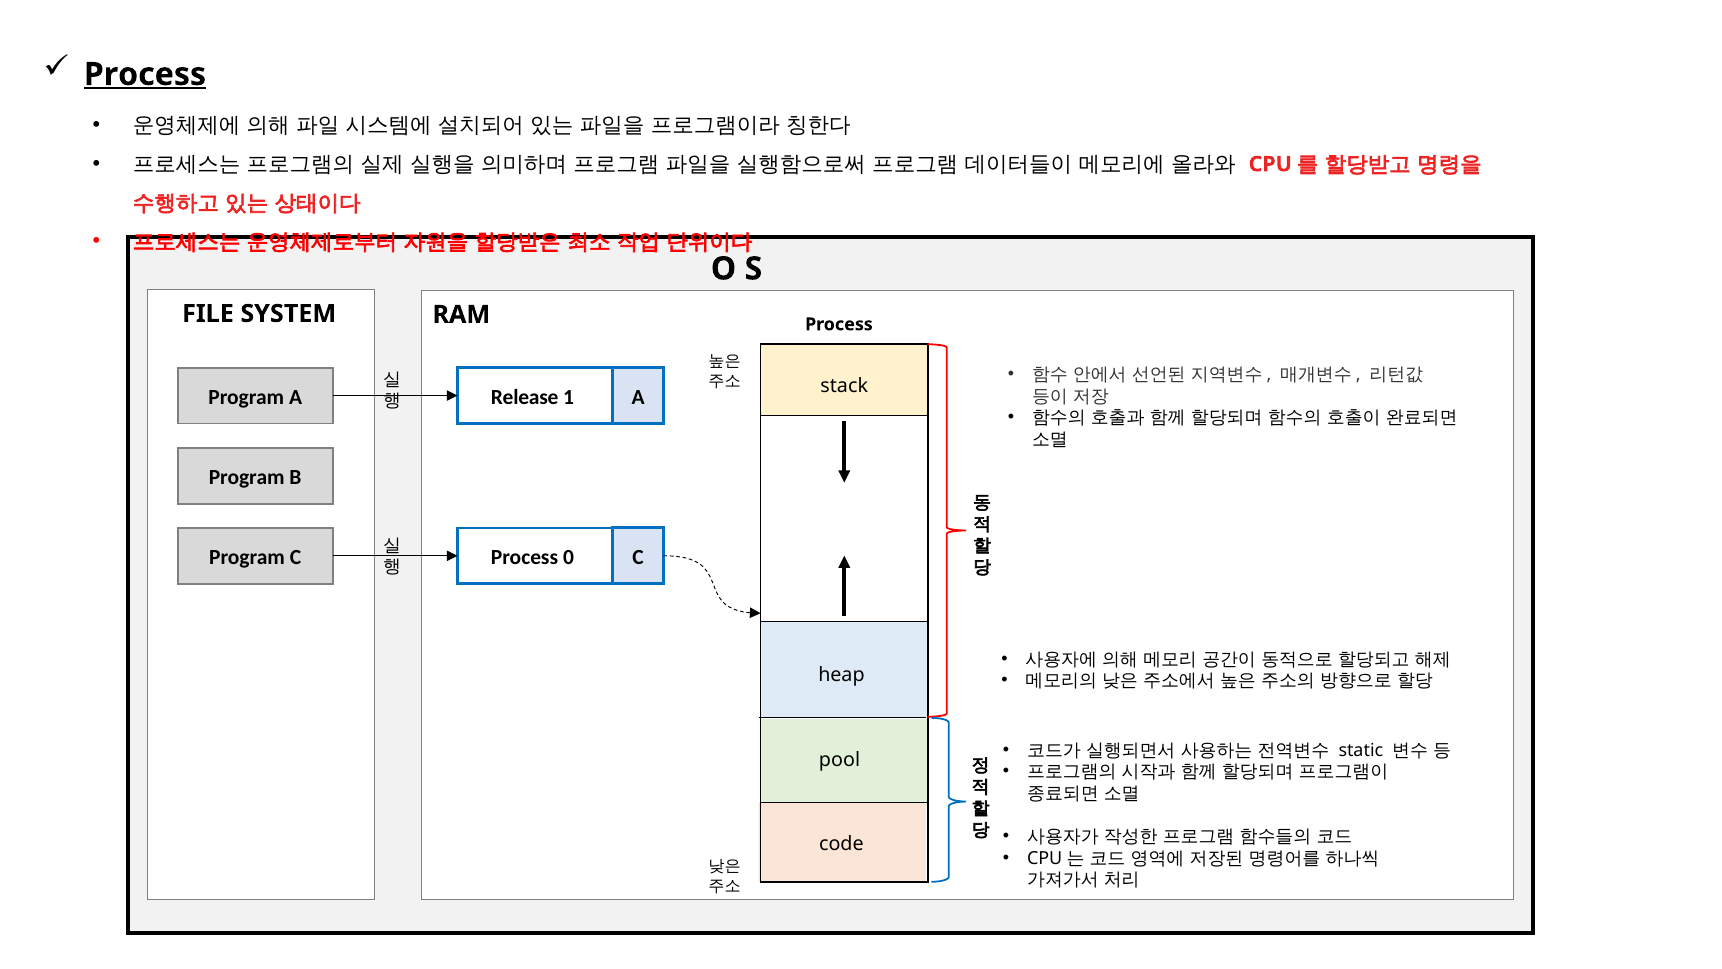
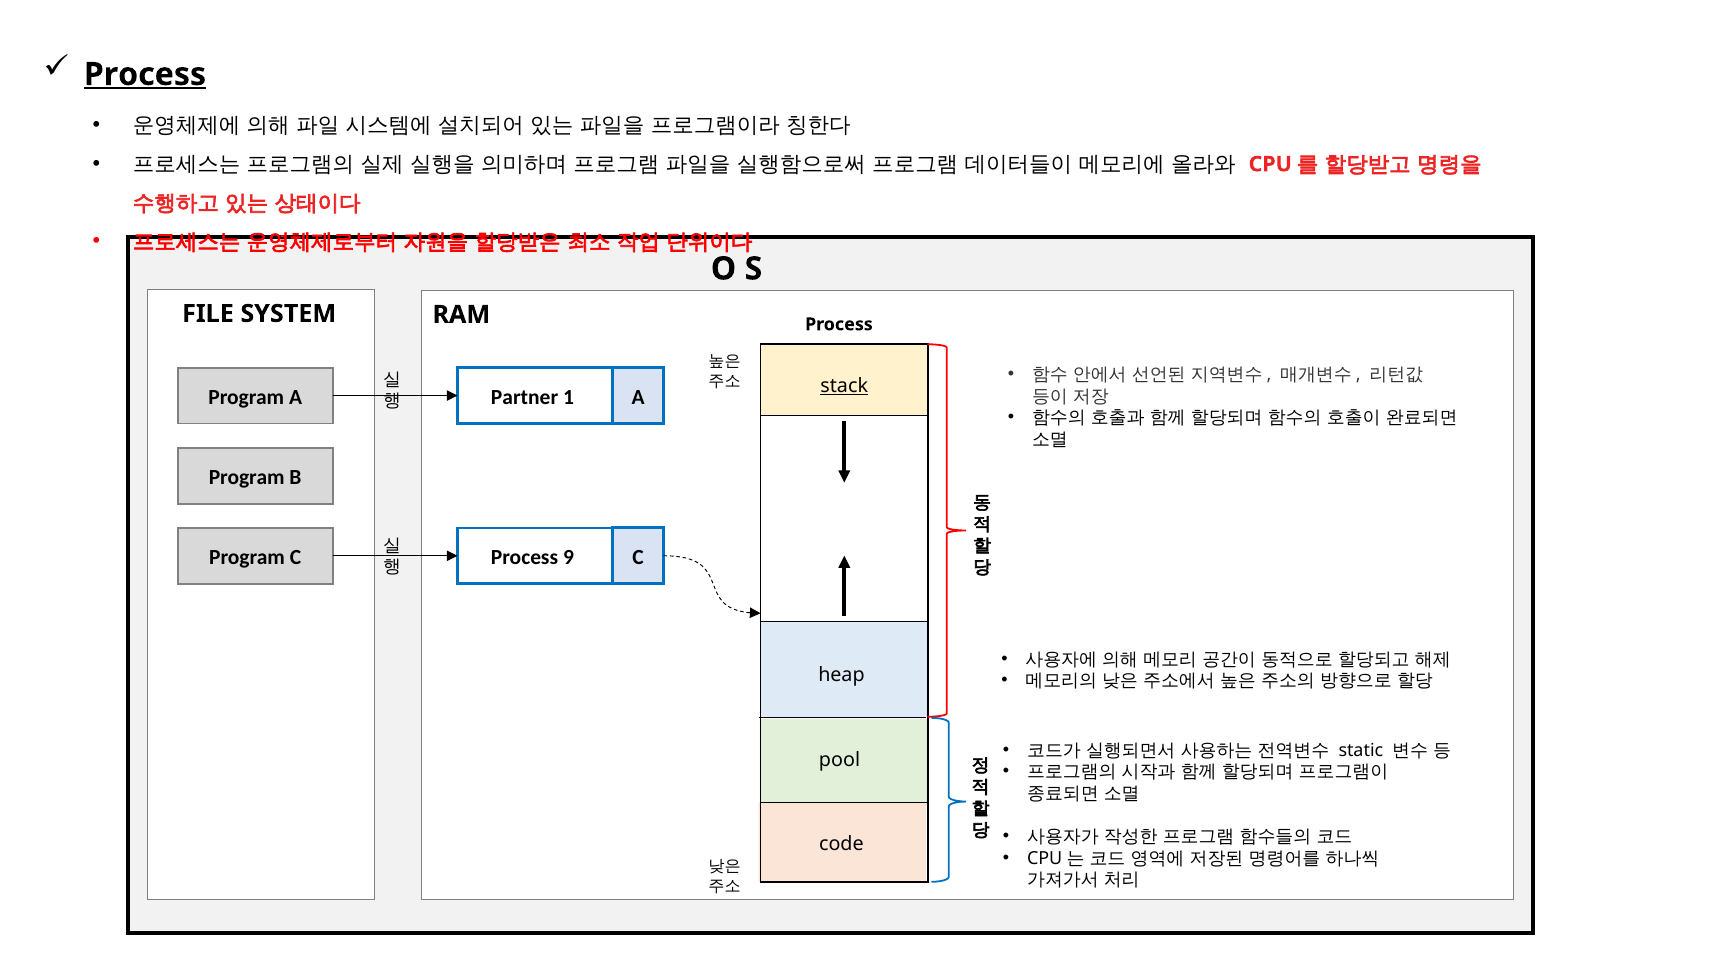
stack underline: none -> present (844, 386)
Release: Release -> Partner (525, 397)
0: 0 -> 9 (569, 557)
